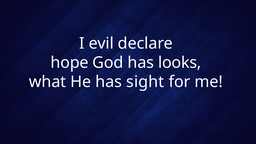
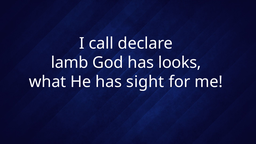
evil: evil -> call (101, 43)
hope: hope -> lamb (70, 63)
